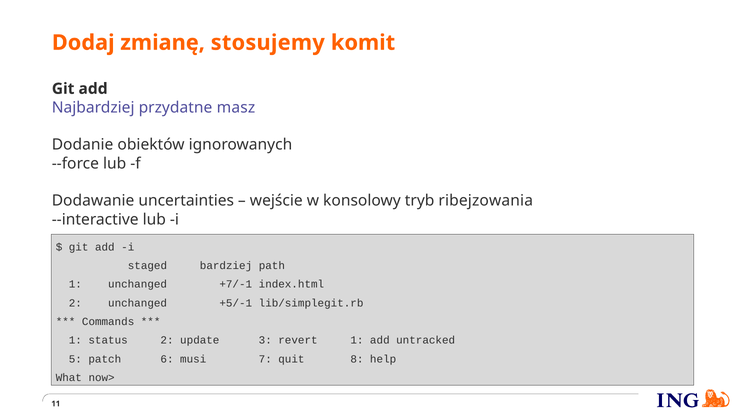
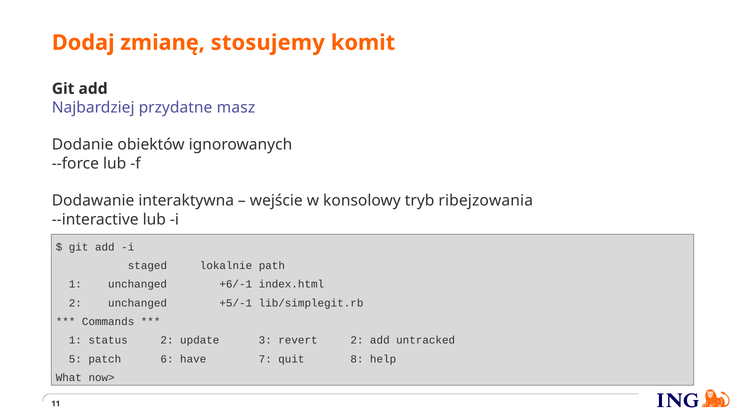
uncertainties: uncertainties -> interaktywna (186, 201)
bardziej: bardziej -> lokalnie (226, 266)
+7/-1: +7/-1 -> +6/-1 (236, 284)
revert 1: 1 -> 2 (357, 340)
musi: musi -> have (193, 359)
